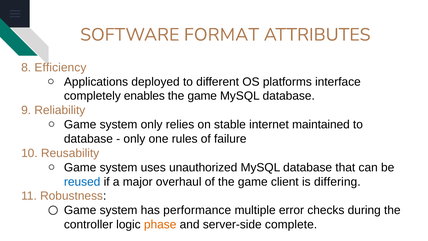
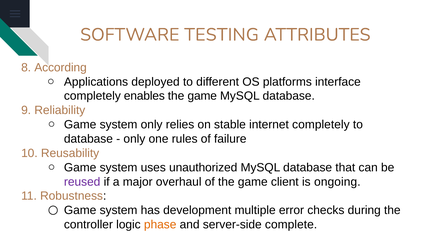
FORMAT: FORMAT -> TESTING (222, 35)
Efficiency: Efficiency -> According (61, 67)
internet maintained: maintained -> completely (321, 124)
reused colour: blue -> purple (82, 182)
differing: differing -> ongoing (337, 182)
performance: performance -> development (197, 210)
